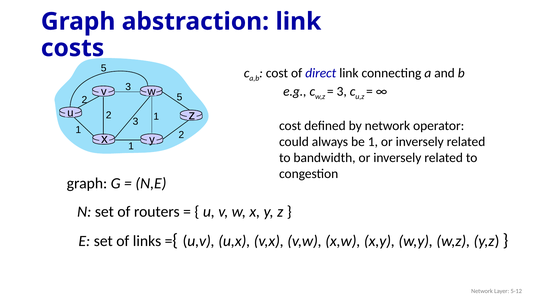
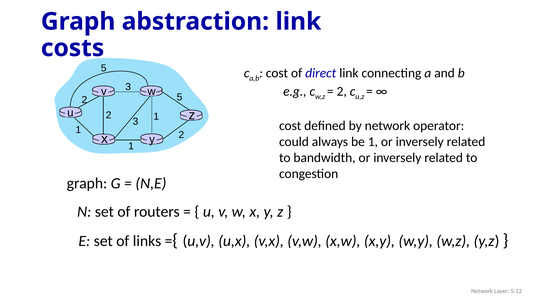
3: 3 -> 2 (342, 91)
